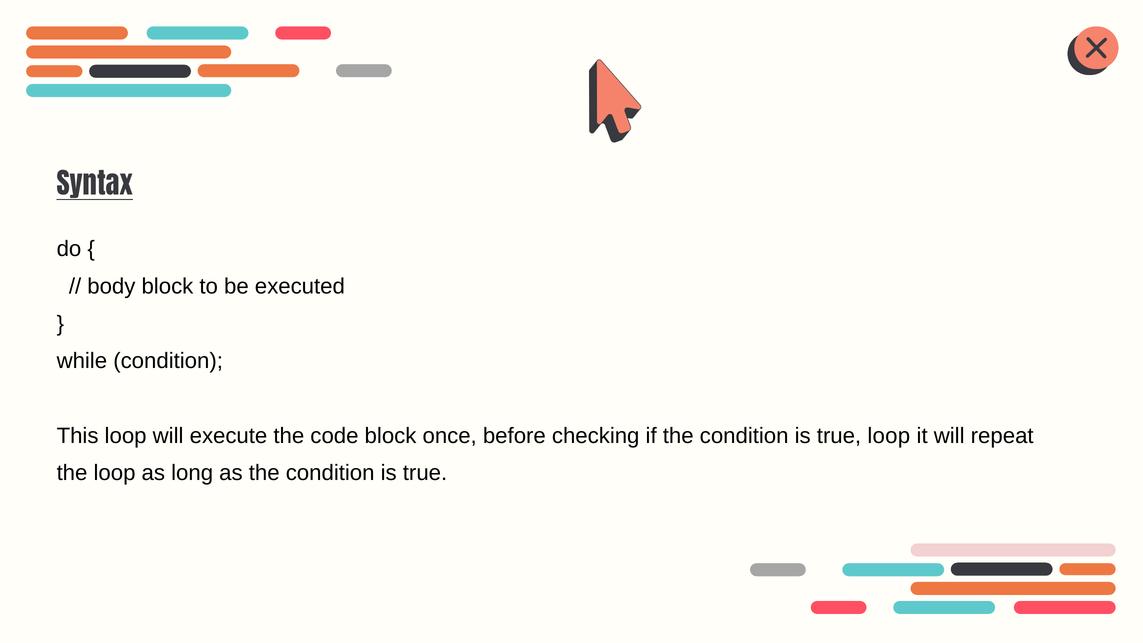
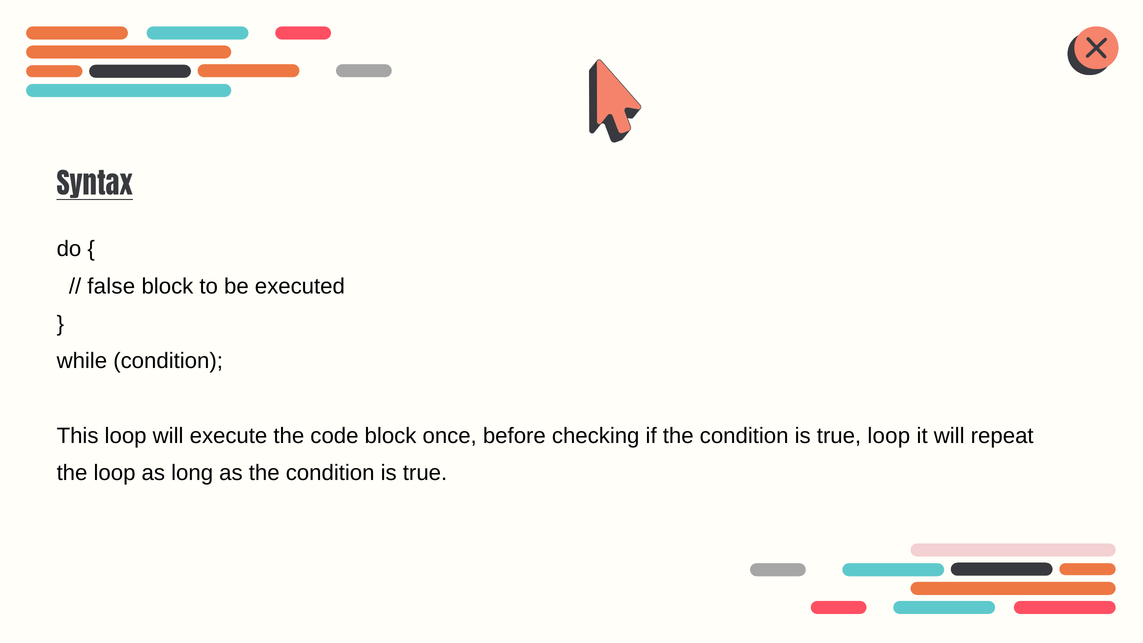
body: body -> false (111, 286)
